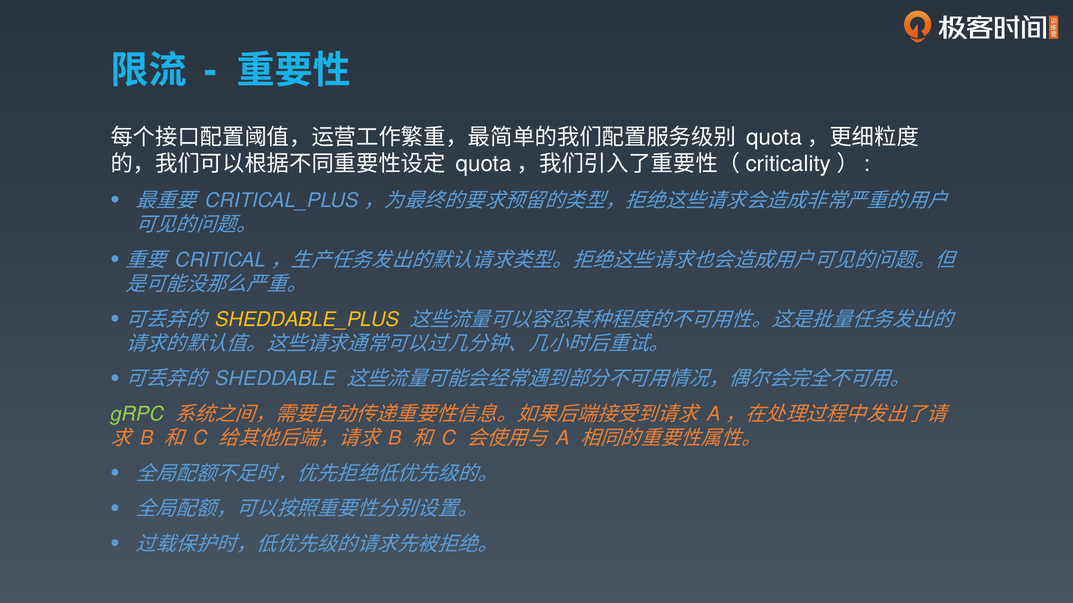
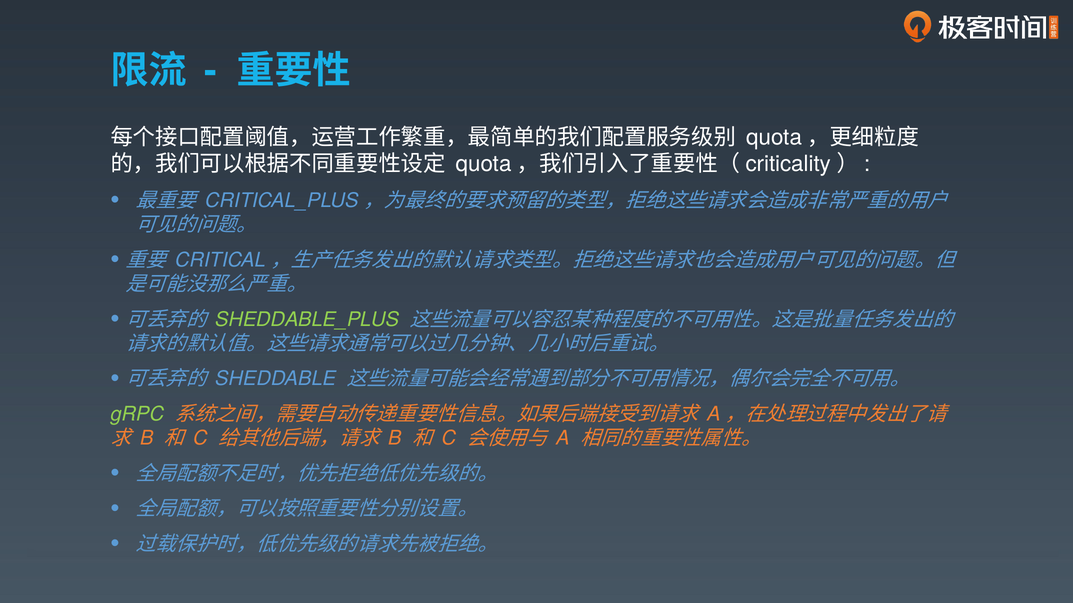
SHEDDABLE_PLUS colour: yellow -> light green (307, 320)
